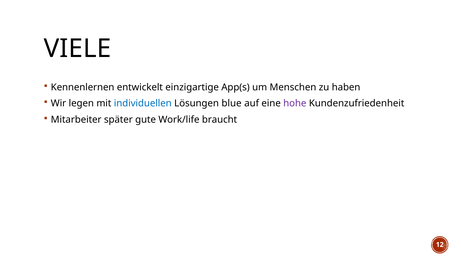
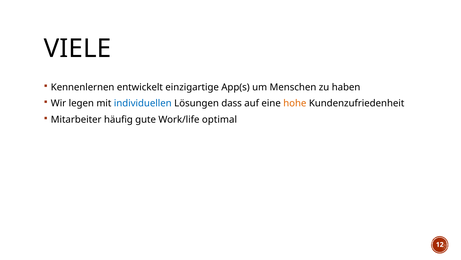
blue: blue -> dass (232, 103)
hohe colour: purple -> orange (295, 103)
später: später -> häufig (118, 119)
braucht: braucht -> optimal (219, 119)
